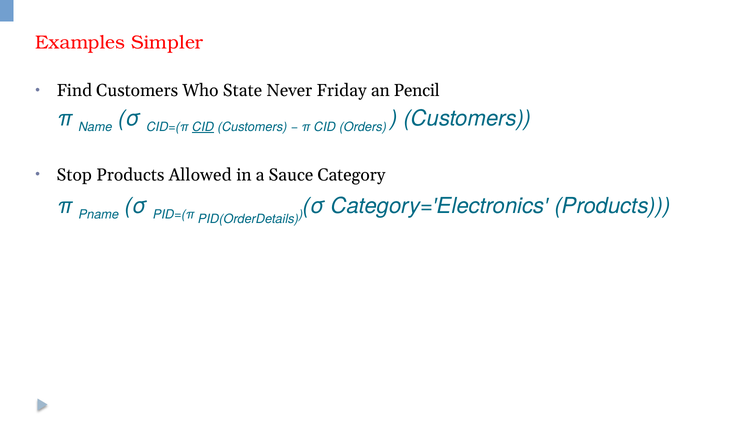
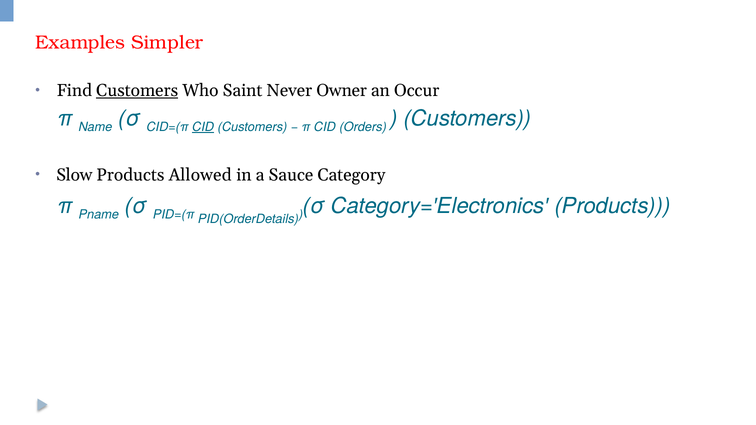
Customers underline: none -> present (137, 91)
State: State -> Saint (243, 91)
Friday: Friday -> Owner (342, 91)
Pencil: Pencil -> Occur (417, 91)
Stop: Stop -> Slow (74, 175)
